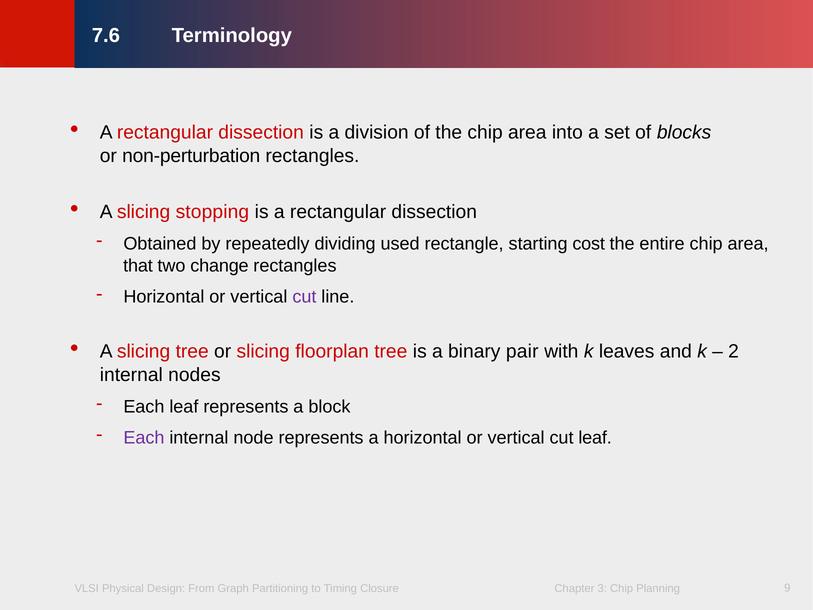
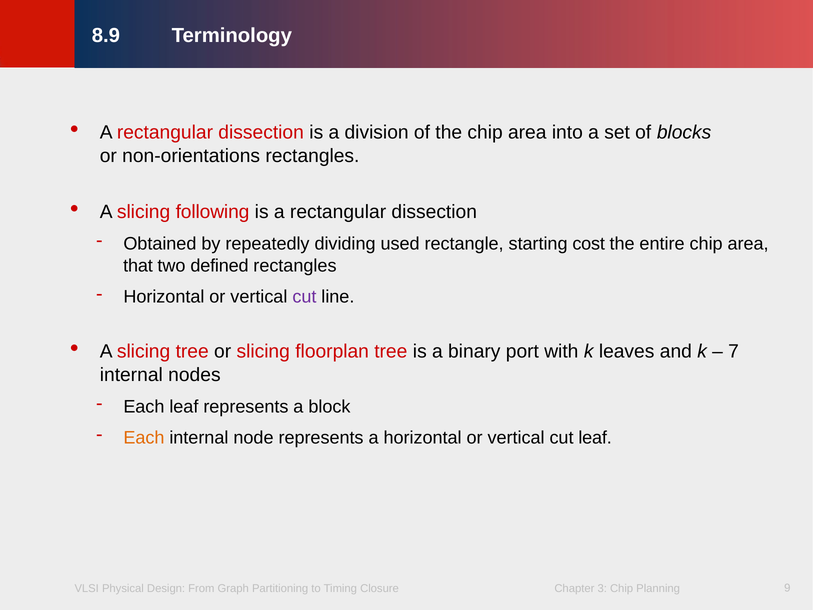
7.6: 7.6 -> 8.9 (106, 35)
non-perturbation: non-perturbation -> non-orientations (191, 156)
stopping: stopping -> following (213, 212)
change: change -> defined (219, 266)
pair: pair -> port (522, 351)
2: 2 -> 7 (734, 351)
Each colour: purple -> orange (144, 438)
